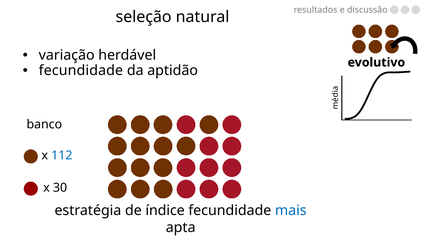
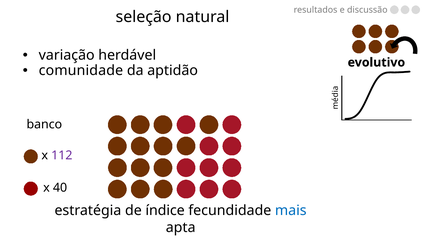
fecundidade: fecundidade -> comunidade (81, 71)
112 colour: blue -> purple (62, 155)
30: 30 -> 40 (60, 188)
